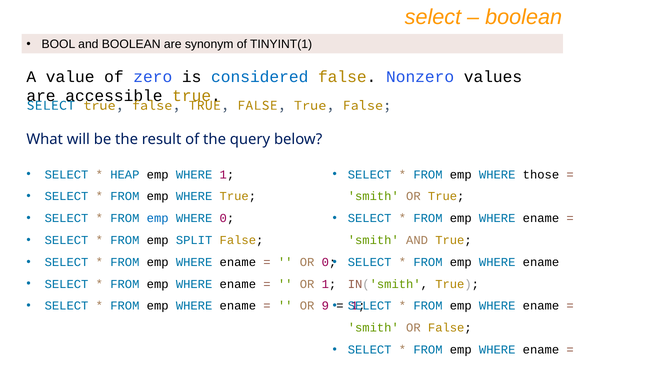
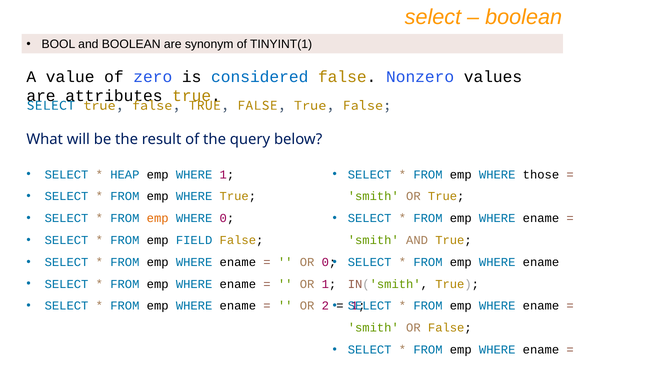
accessible: accessible -> attributes (114, 96)
emp colour: blue -> orange (158, 218)
SPLIT: SPLIT -> FIELD (194, 240)
9: 9 -> 2 (325, 306)
